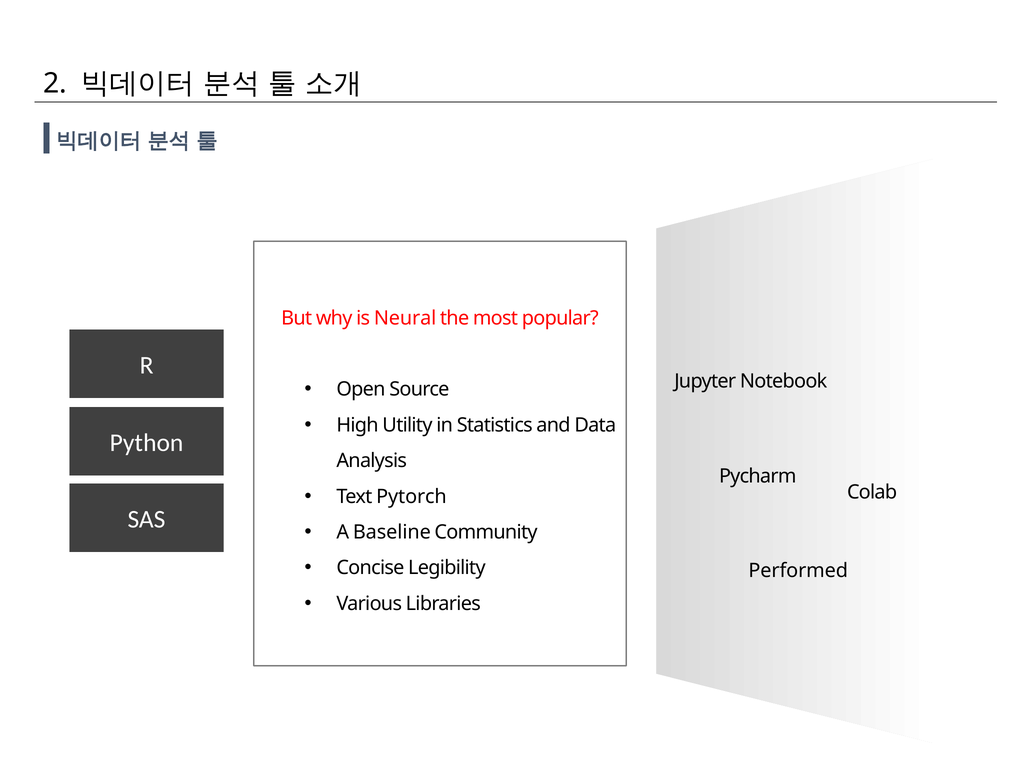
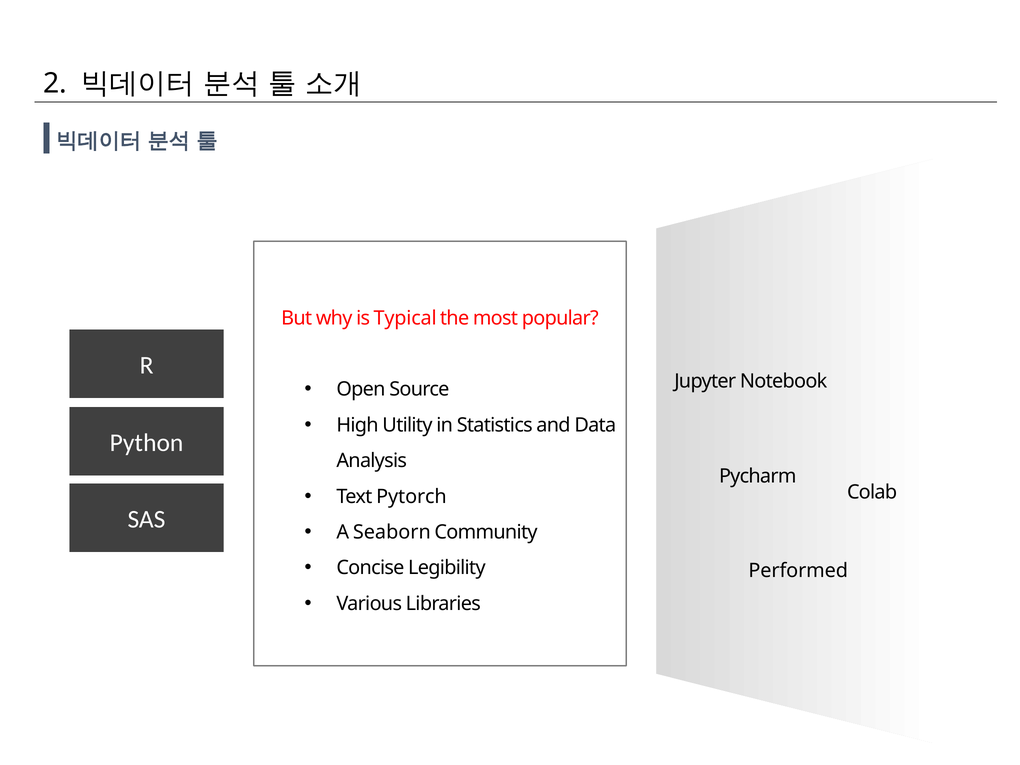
Neural: Neural -> Typical (405, 318)
Baseline: Baseline -> Seaborn (392, 532)
